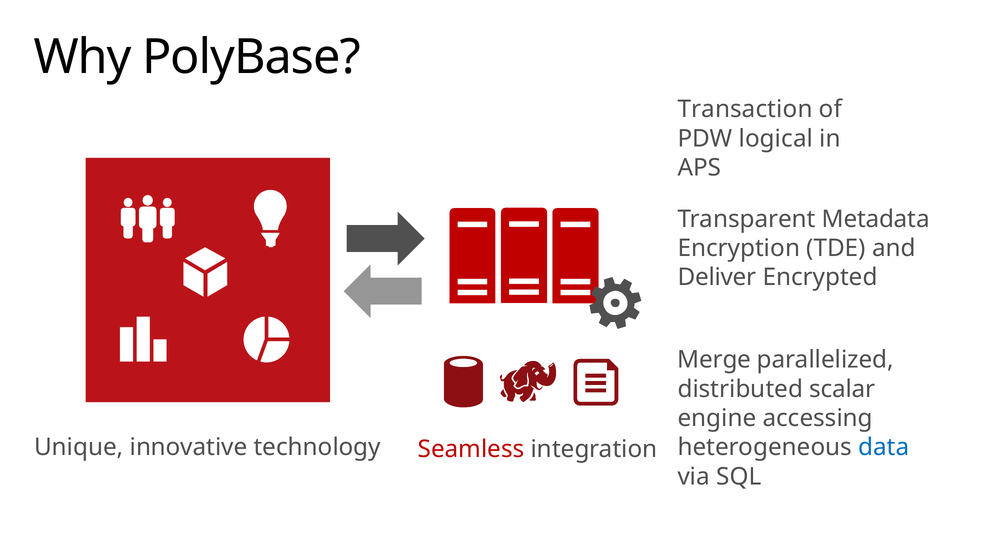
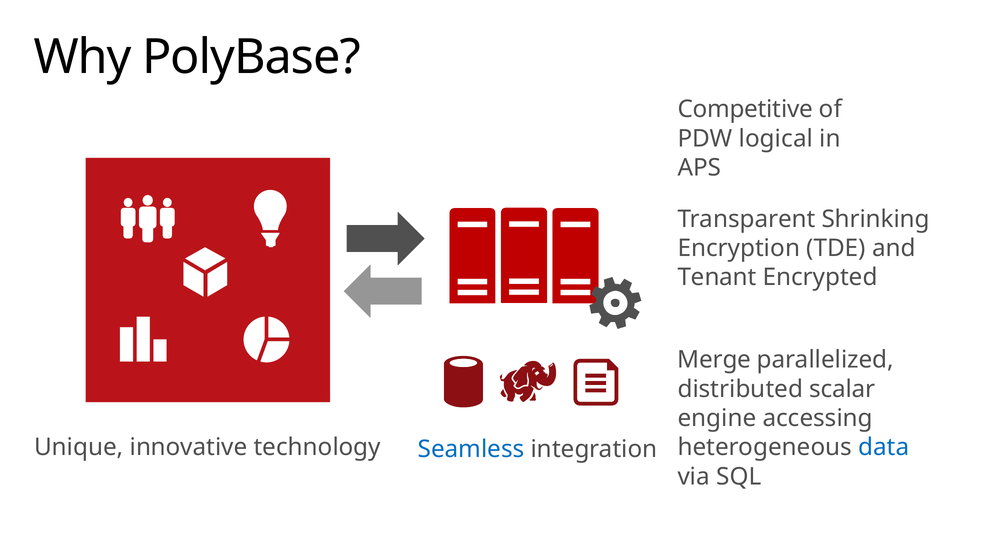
Transaction: Transaction -> Competitive (745, 109)
Metadata: Metadata -> Shrinking (876, 219)
Deliver: Deliver -> Tenant (717, 277)
Seamless colour: red -> blue (471, 449)
